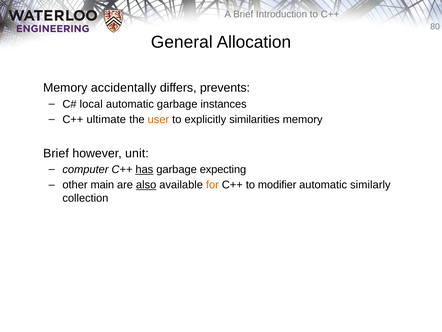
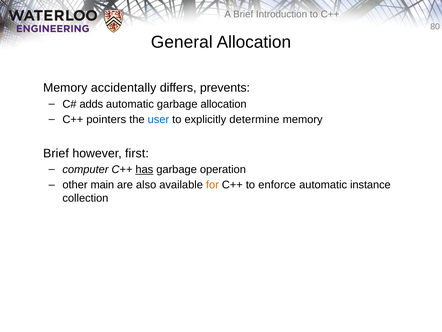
local: local -> adds (91, 104)
garbage instances: instances -> allocation (224, 104)
ultimate: ultimate -> pointers (106, 119)
user colour: orange -> blue (158, 119)
similarities: similarities -> determine (254, 119)
unit: unit -> first (137, 153)
expecting: expecting -> operation (223, 169)
also underline: present -> none (146, 185)
modifier: modifier -> enforce (277, 185)
similarly: similarly -> instance (370, 185)
